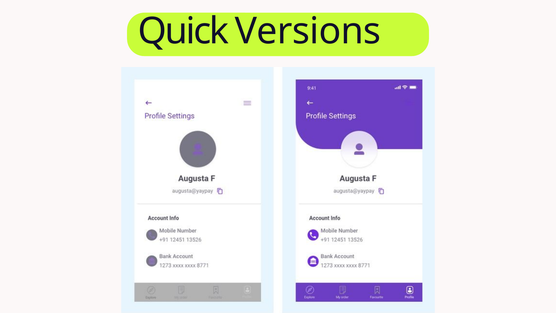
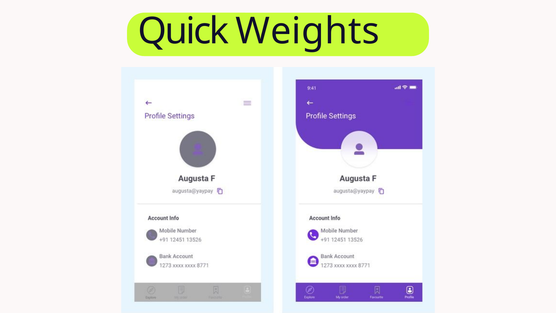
Versions: Versions -> Weights (308, 31)
